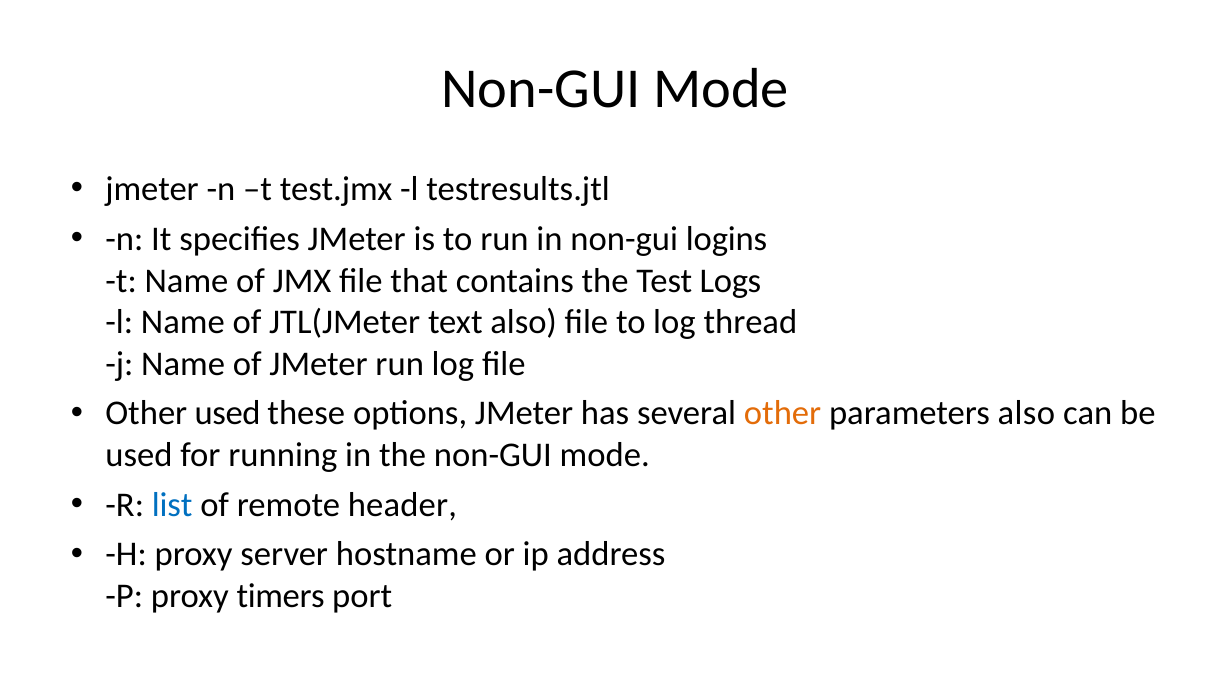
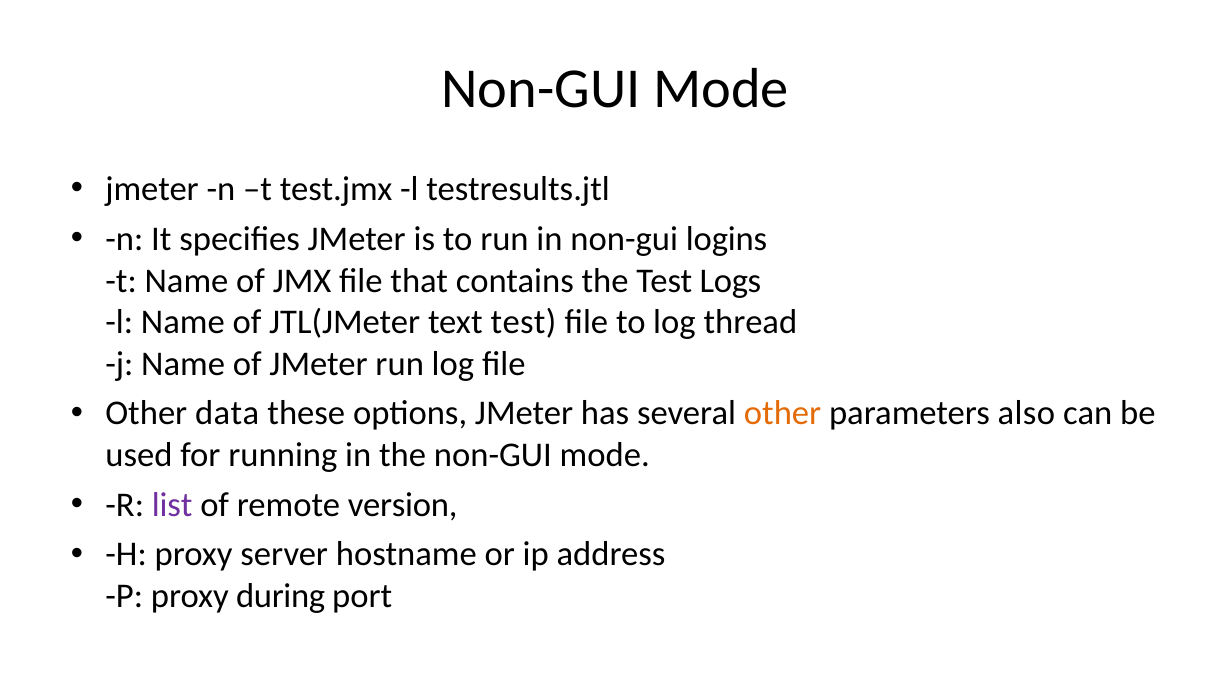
text also: also -> test (523, 322)
Other used: used -> data (227, 414)
list colour: blue -> purple (172, 505)
header: header -> version (403, 505)
timers: timers -> during (281, 596)
